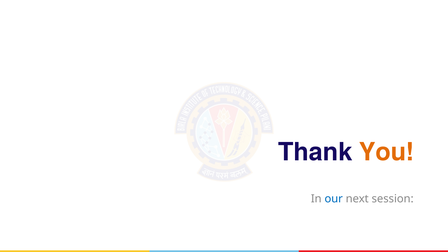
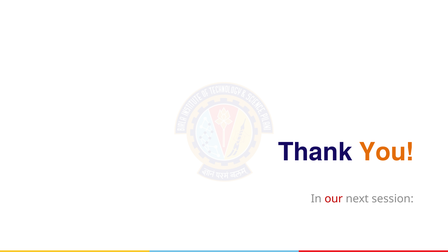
our colour: blue -> red (334, 199)
